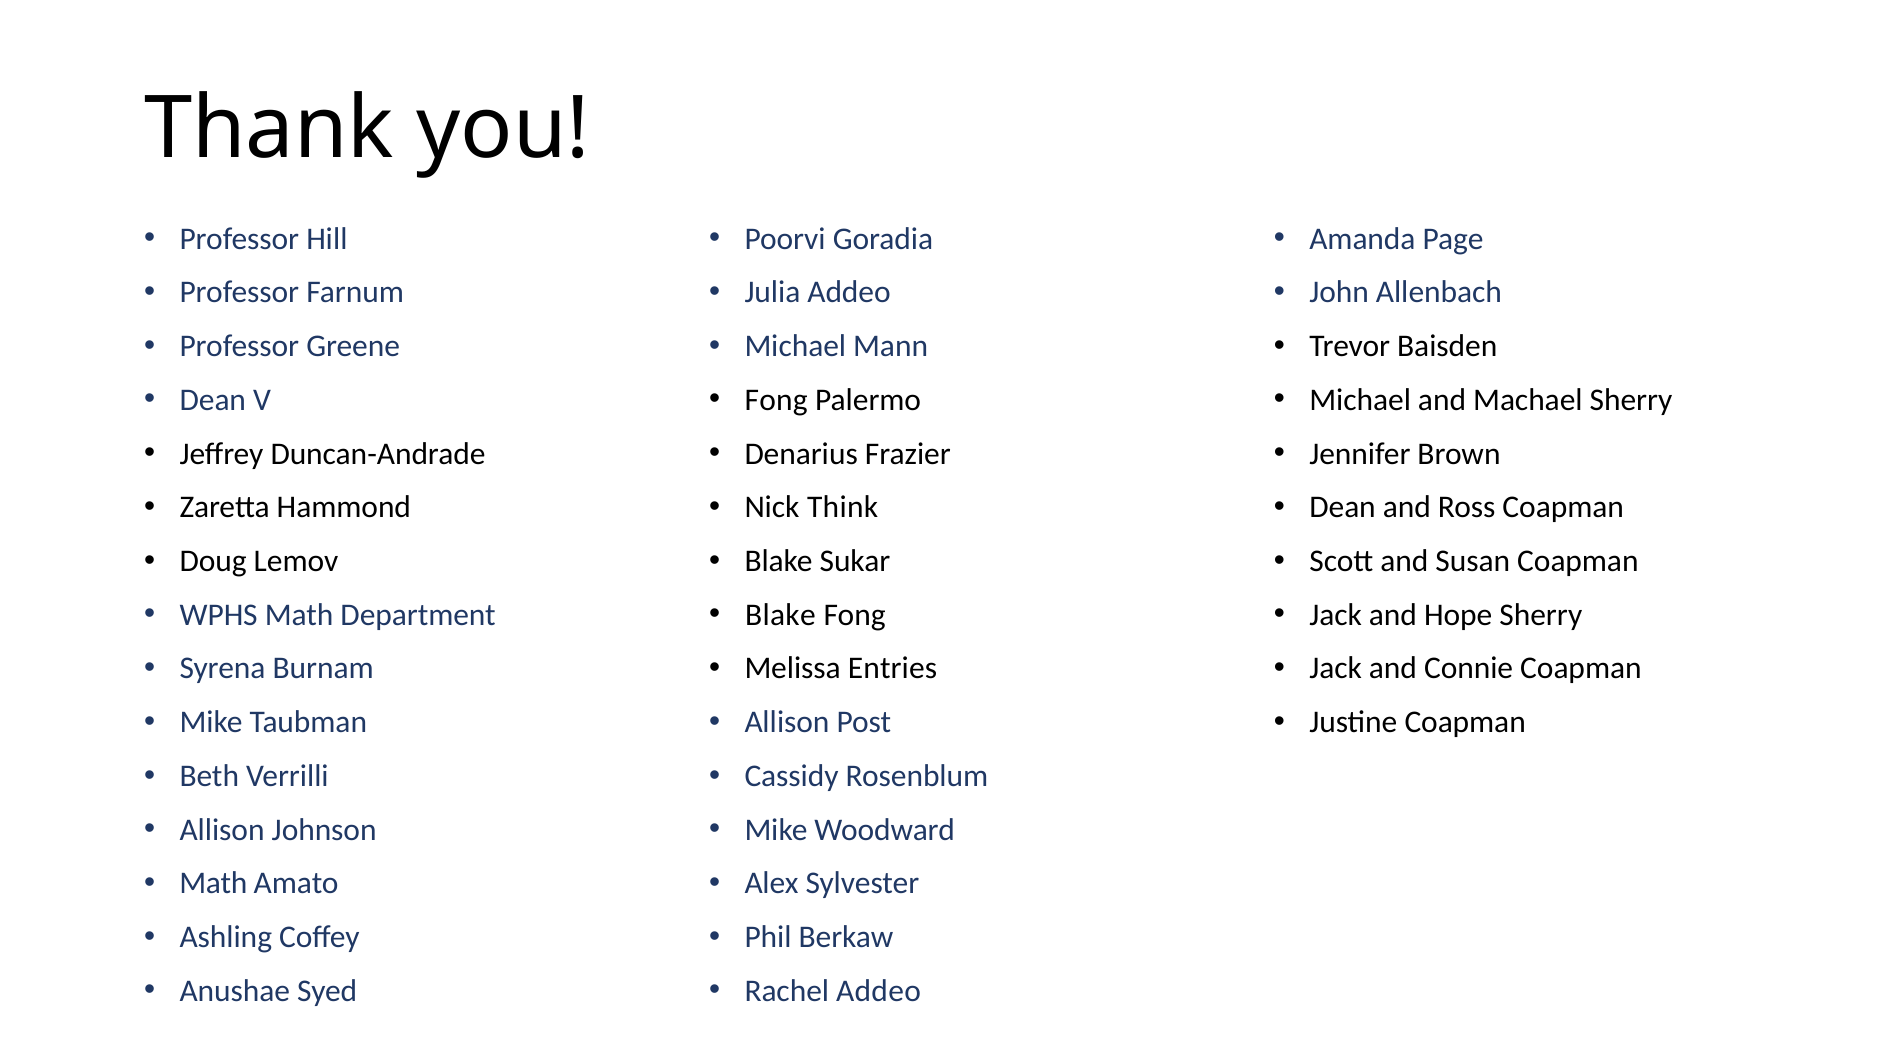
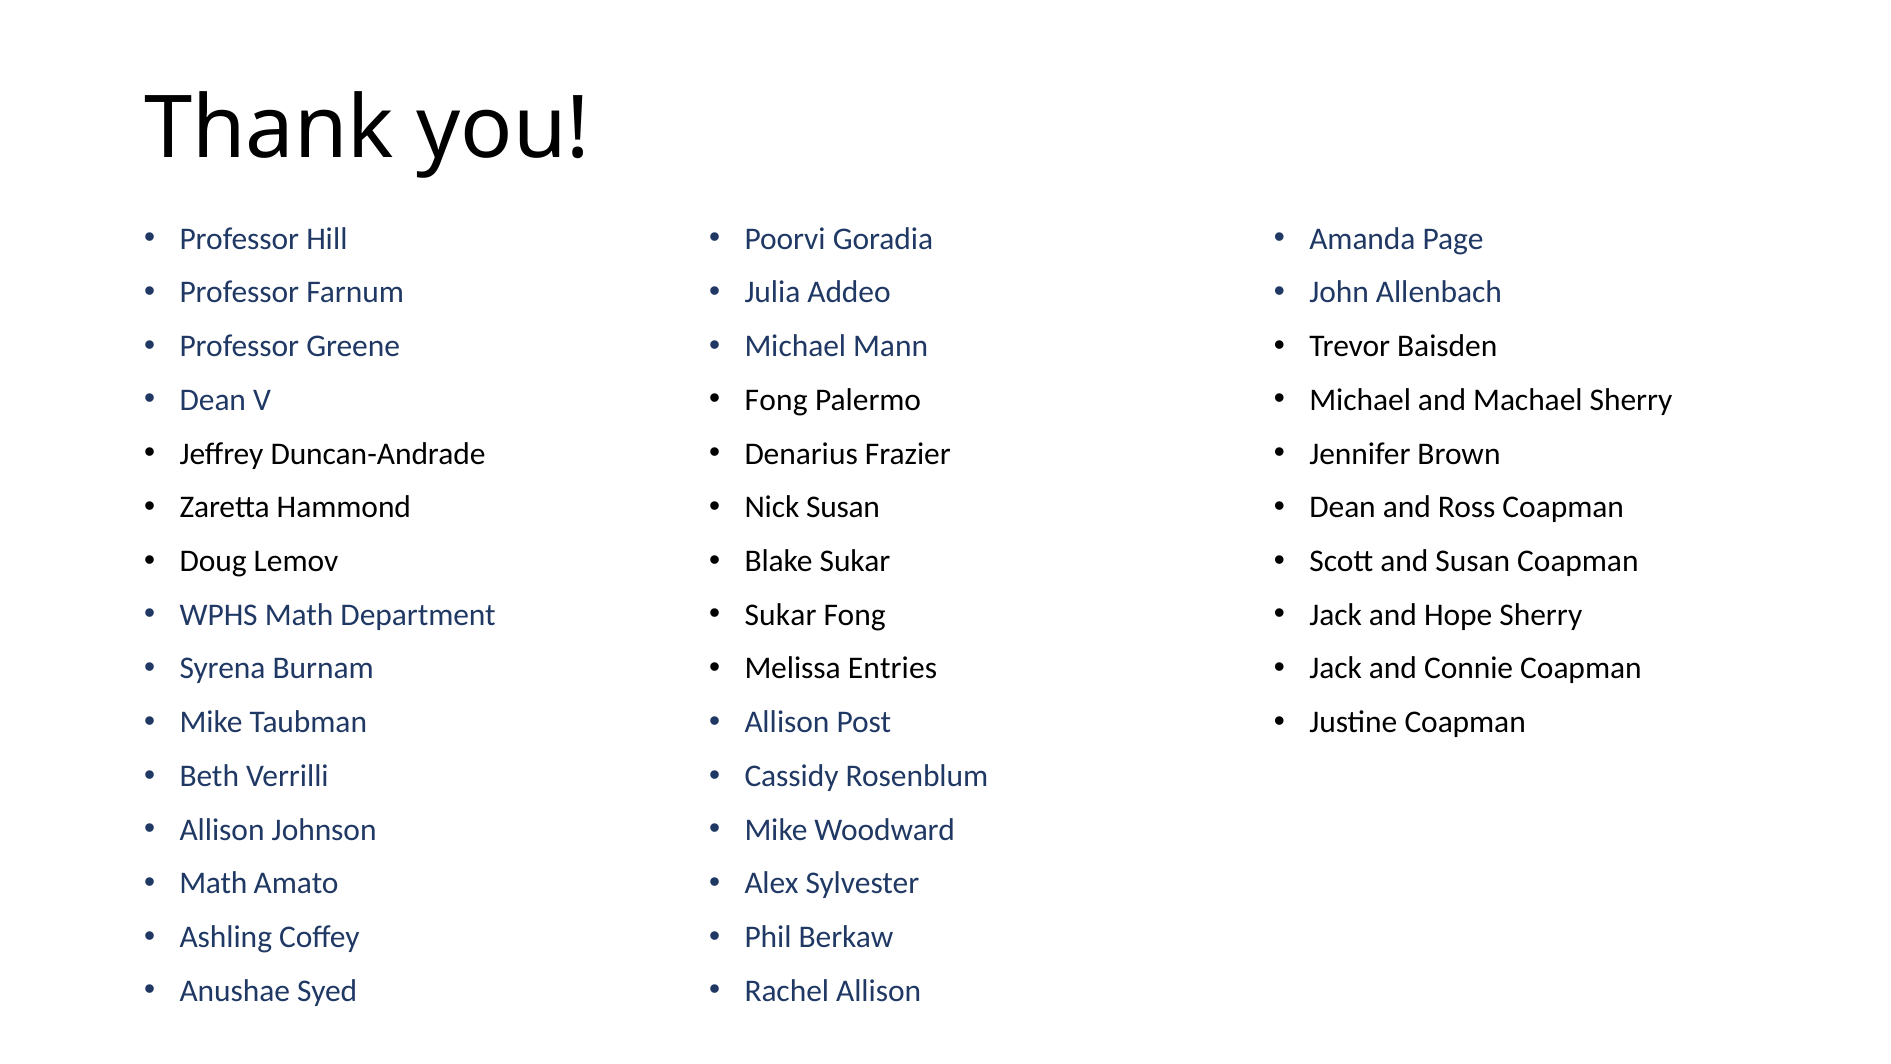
Nick Think: Think -> Susan (843, 507)
Blake: Blake -> Sukar (781, 615)
Rachel Addeo: Addeo -> Allison (879, 991)
